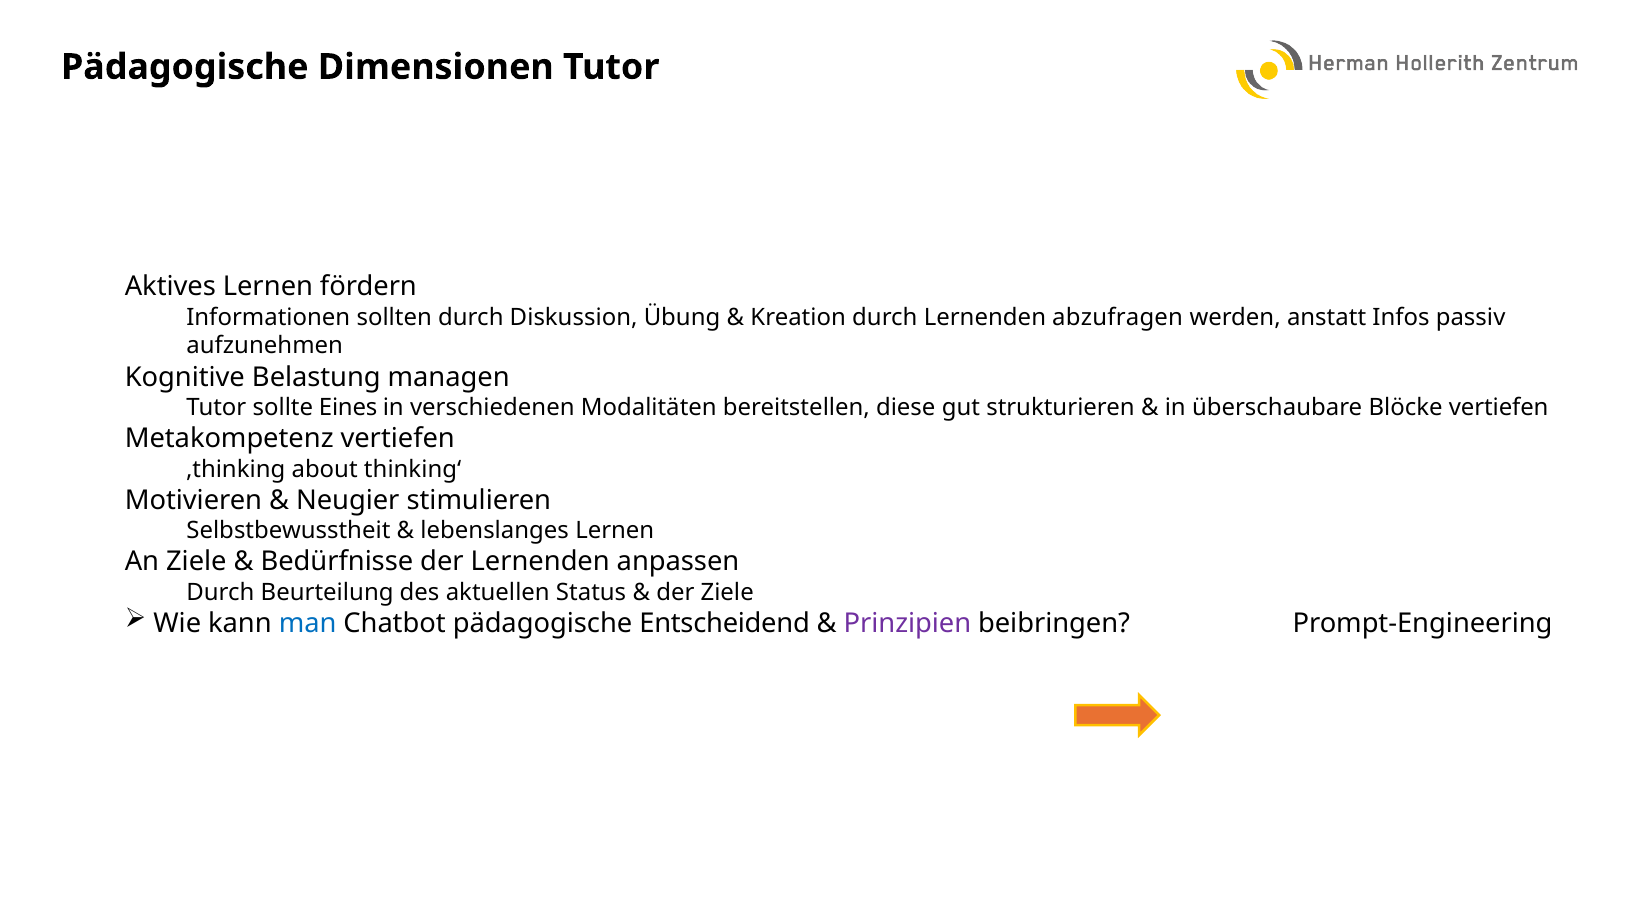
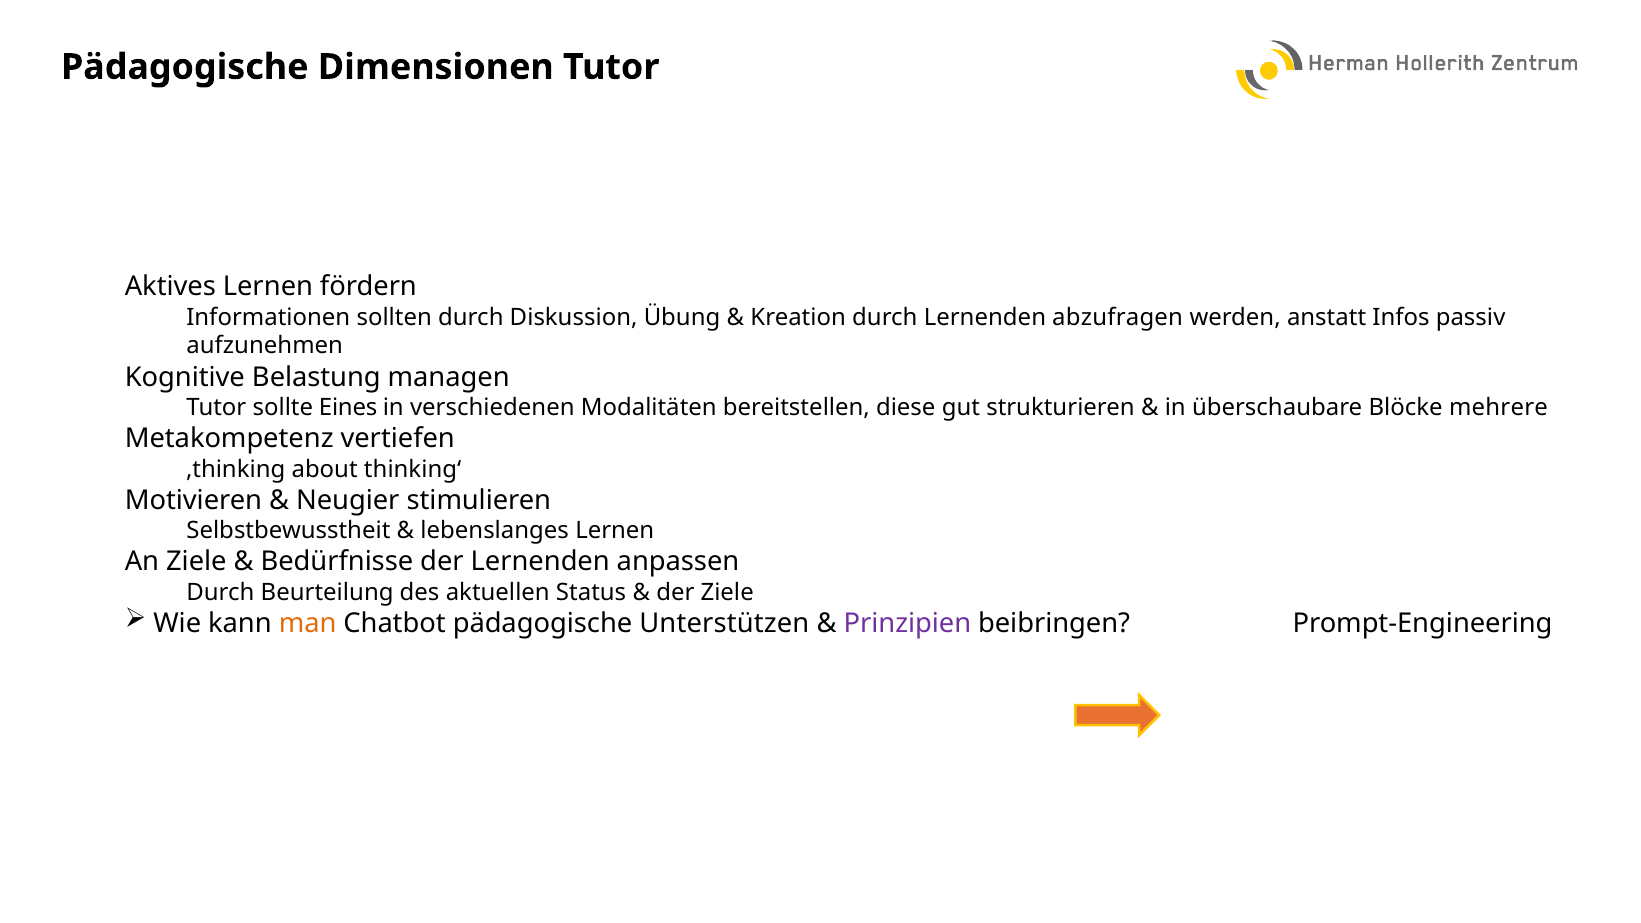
Blöcke vertiefen: vertiefen -> mehrere (1499, 408)
man colour: blue -> orange (308, 623)
Entscheidend: Entscheidend -> Unterstützen (724, 623)
